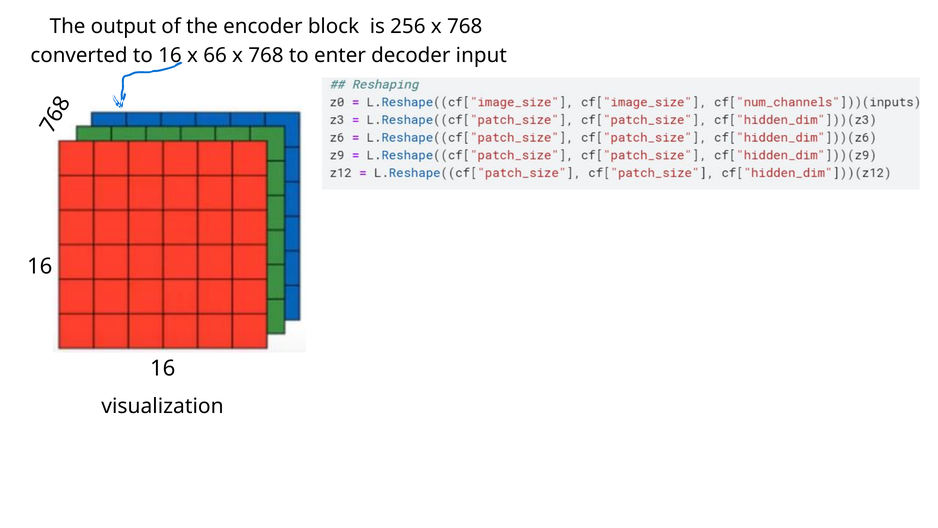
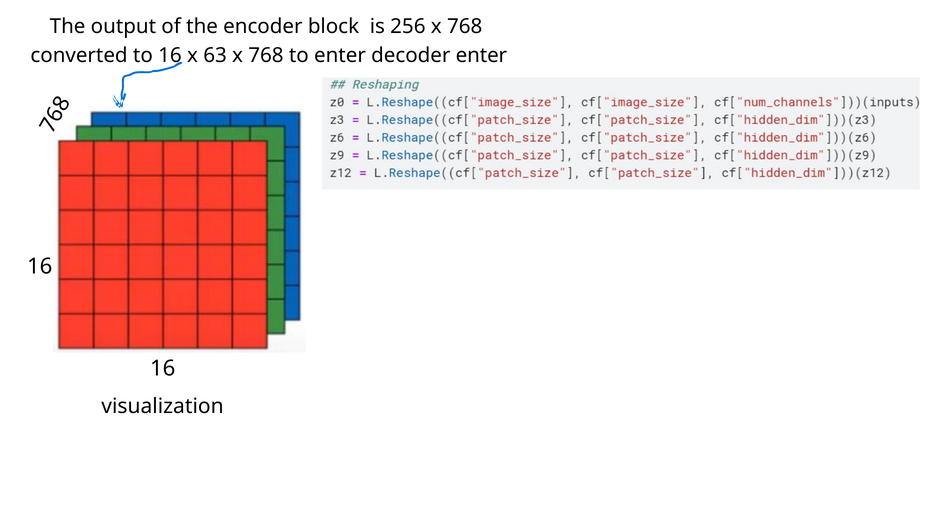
66: 66 -> 63 (215, 55)
decoder input: input -> enter (481, 55)
